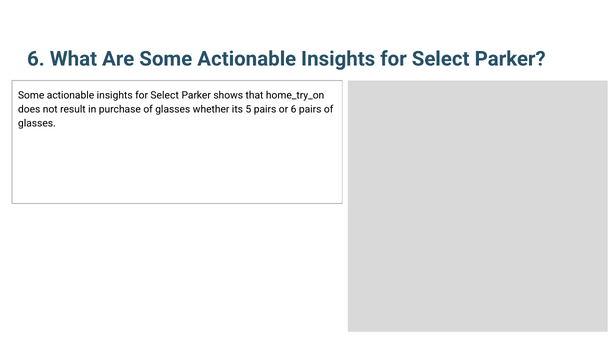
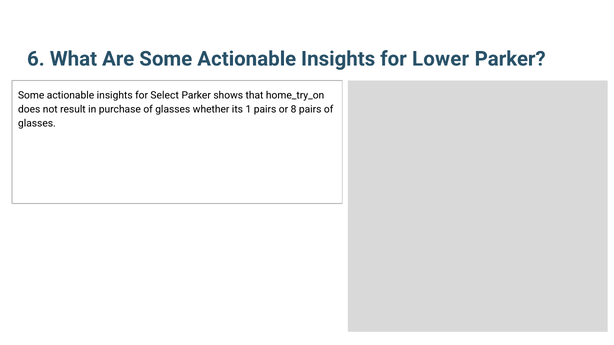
Select: Select -> Lower (441, 59)
5: 5 -> 1 (248, 110)
or 6: 6 -> 8 (294, 110)
